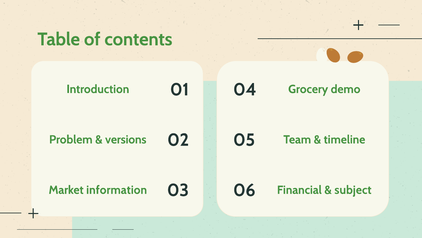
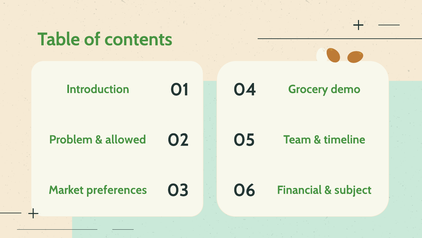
versions: versions -> allowed (126, 139)
information: information -> preferences (117, 189)
